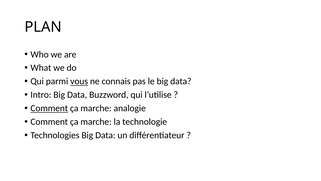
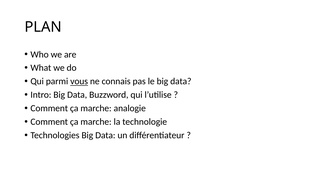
Comment underline: present -> none (49, 108)
